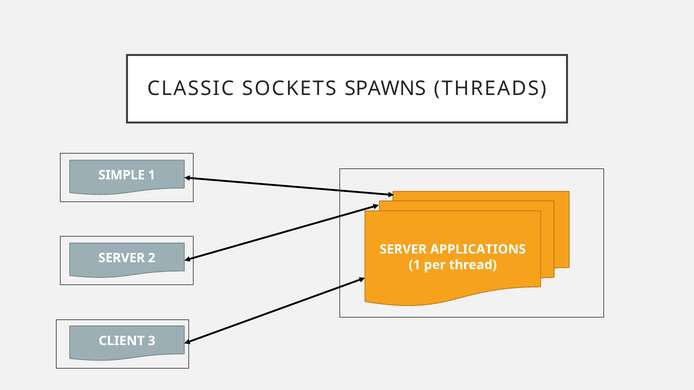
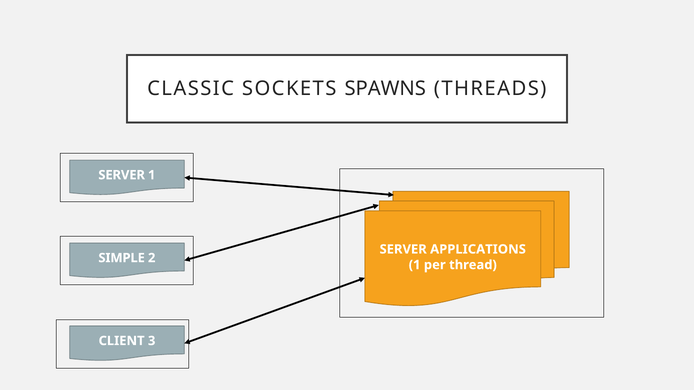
SIMPLE: SIMPLE -> SERVER (122, 175)
SERVER: SERVER -> SIMPLE (122, 258)
